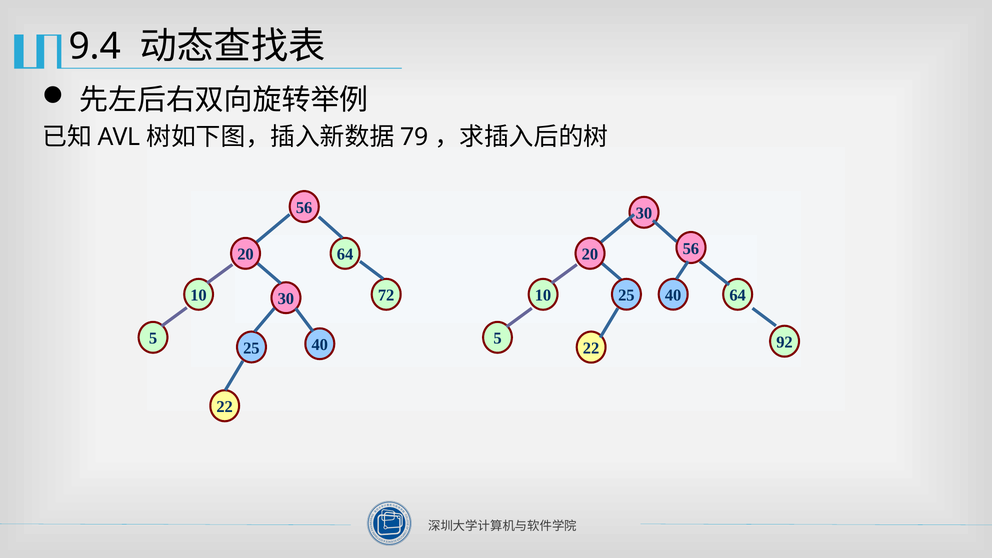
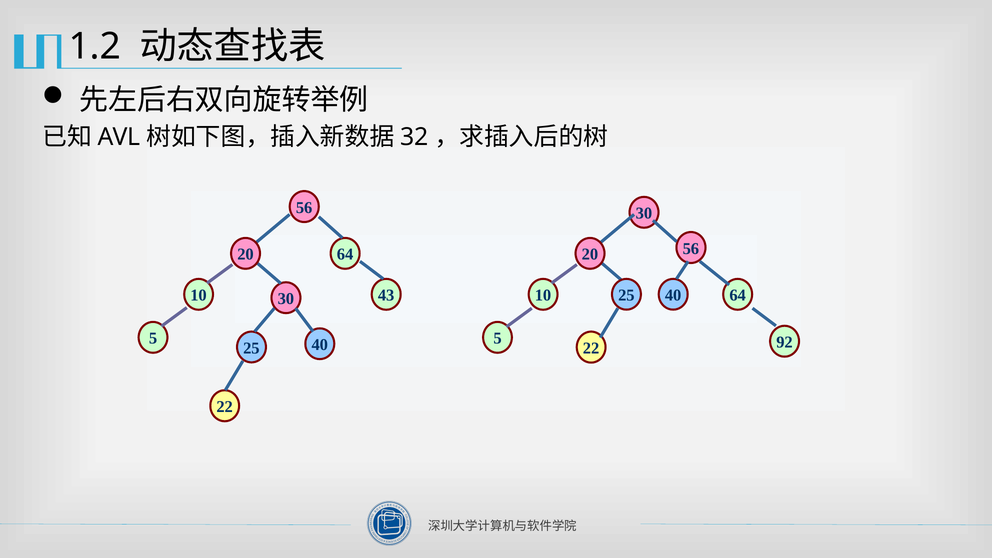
9.4: 9.4 -> 1.2 (95, 47)
79: 79 -> 32 (414, 137)
72: 72 -> 43 (386, 295)
